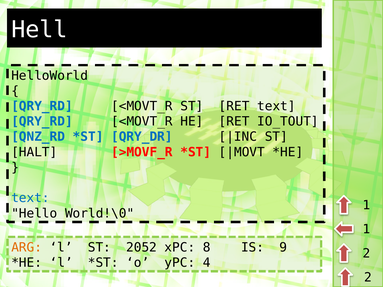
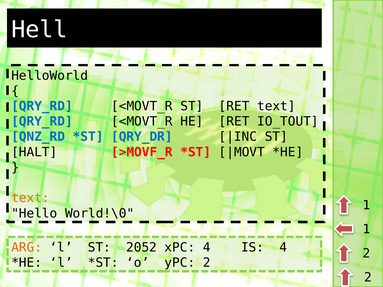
text colour: blue -> orange (30, 198)
xPC 8: 8 -> 4 (207, 248)
IS 9: 9 -> 4 (283, 248)
yPC 4: 4 -> 2 (207, 263)
